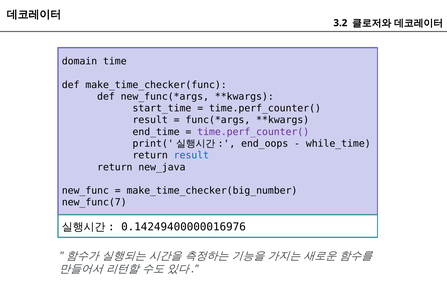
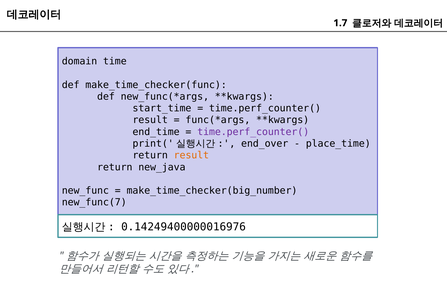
3.2: 3.2 -> 1.7 (340, 23)
end_oops: end_oops -> end_over (265, 143)
while_time: while_time -> place_time (338, 143)
result colour: blue -> orange (191, 155)
